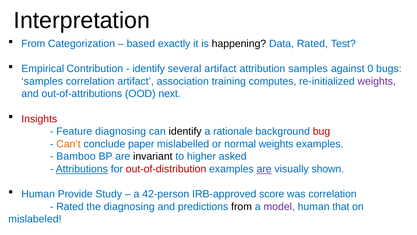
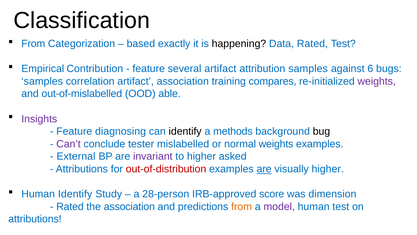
Interpretation: Interpretation -> Classiﬁcation (82, 21)
identify: identify -> feature (149, 69)
0: 0 -> 6 (370, 69)
computes: computes -> compares (273, 81)
out-of-attributions: out-of-attributions -> out-of-mislabelled (82, 94)
next: next -> able (170, 94)
Insights colour: red -> purple (39, 119)
rationale: rationale -> methods (233, 131)
bug colour: red -> black (321, 131)
Can’t colour: orange -> purple (69, 144)
paper: paper -> tester (141, 144)
Bamboo: Bamboo -> External (76, 156)
invariant colour: black -> purple (153, 156)
Attributions underline: present -> none (82, 169)
visually shown: shown -> higher (328, 169)
Human Provide: Provide -> Identify (75, 194)
42-person: 42-person -> 28-person (166, 194)
was correlation: correlation -> dimension (332, 194)
the diagnosing: diagnosing -> association (129, 206)
from colour: black -> orange (242, 206)
human that: that -> test (341, 206)
mislabeled: mislabeled -> attributions (35, 219)
